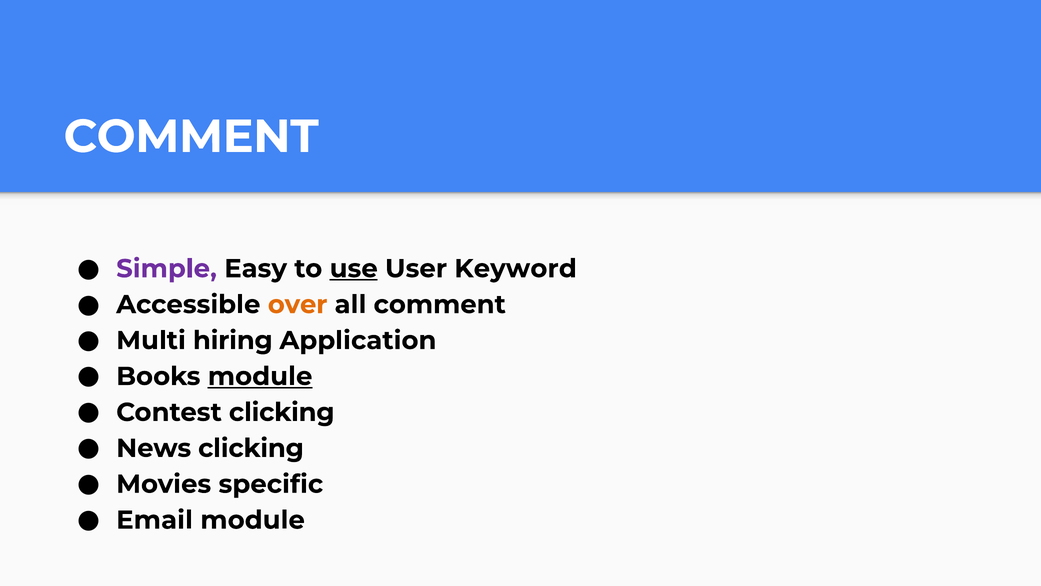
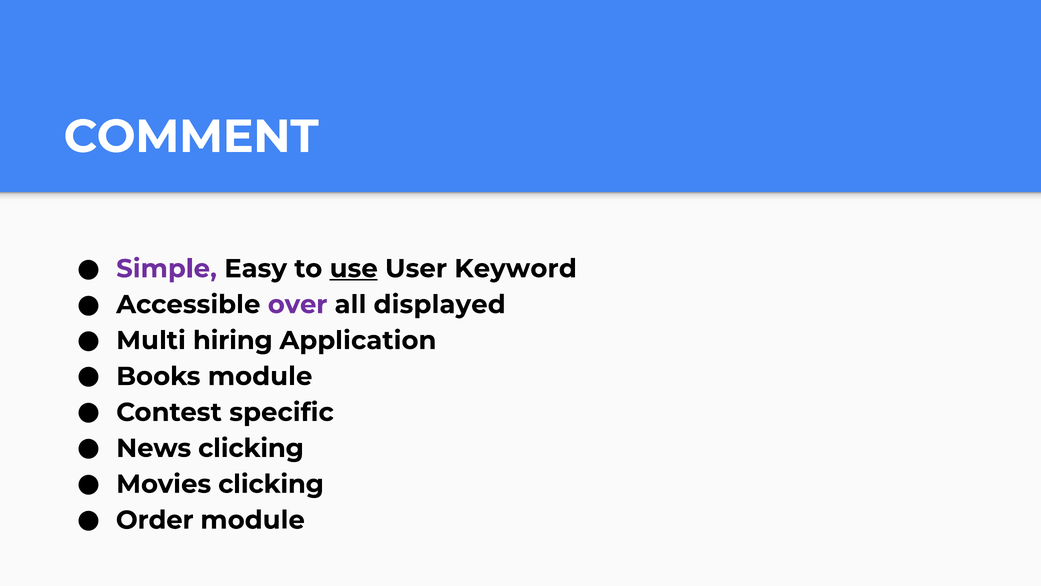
over colour: orange -> purple (298, 304)
all comment: comment -> displayed (440, 304)
module underline: present -> none (260, 376)
Contest clicking: clicking -> specific (282, 412)
Movies specific: specific -> clicking (271, 484)
Email: Email -> Order (155, 520)
